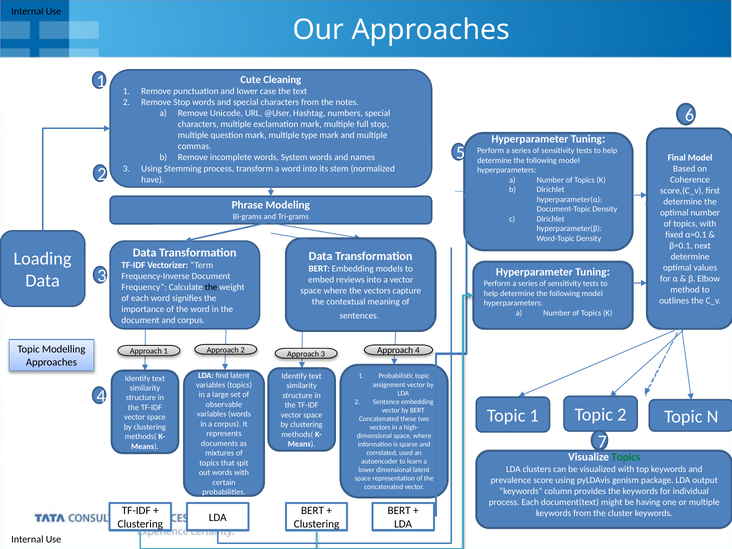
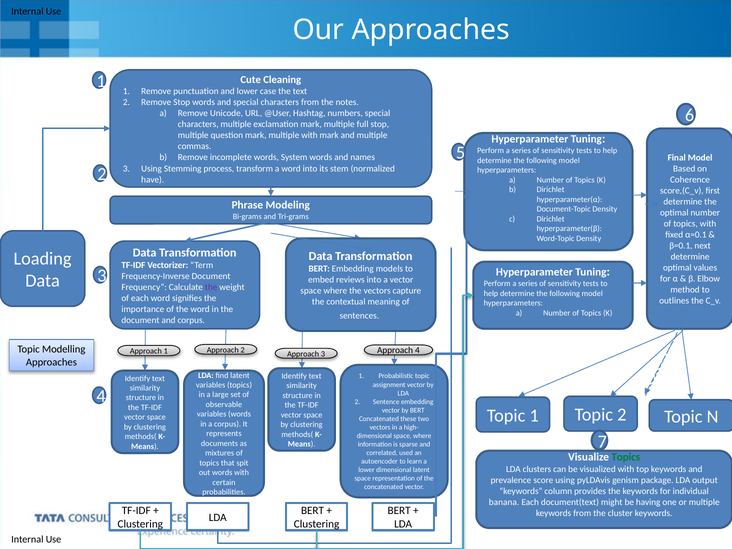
multiple type: type -> with (309, 135)
the colour: black -> purple (211, 287)
process: process -> banana (504, 502)
